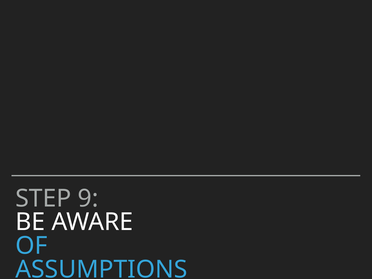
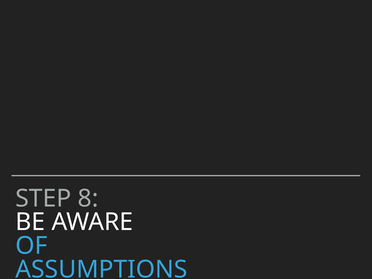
9: 9 -> 8 (88, 198)
